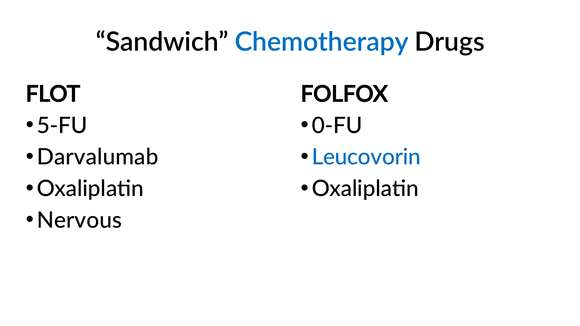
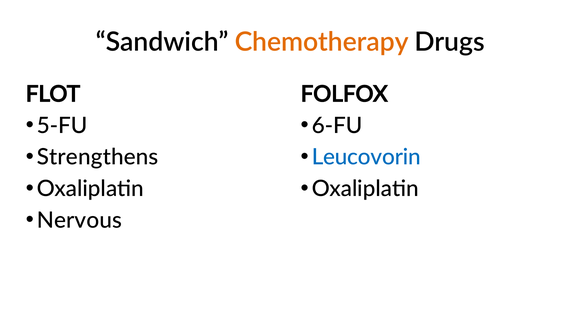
Chemotherapy colour: blue -> orange (322, 42)
0-FU: 0-FU -> 6-FU (337, 126)
Darvalumab: Darvalumab -> Strengthens (98, 157)
